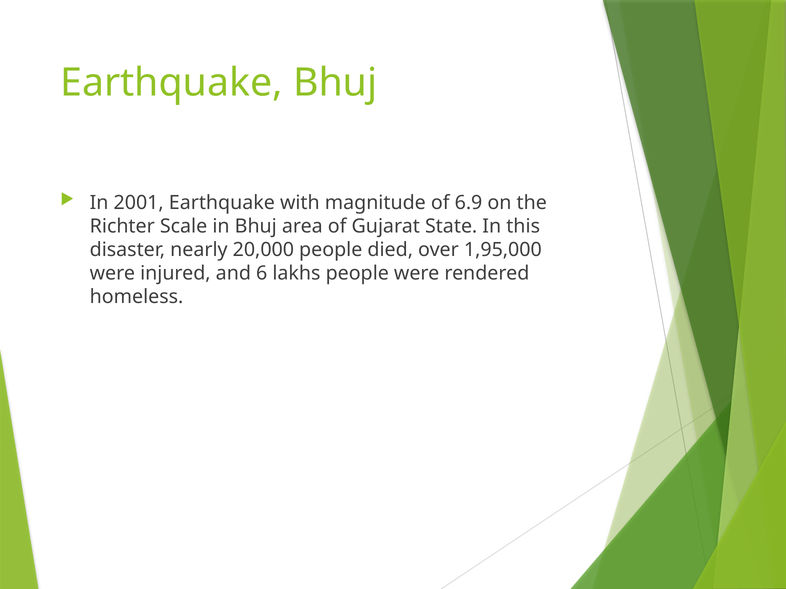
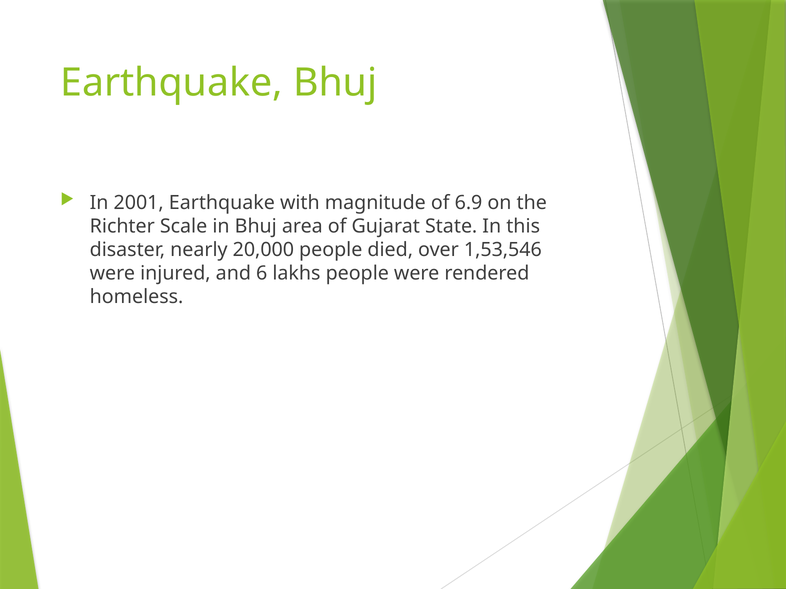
1,95,000: 1,95,000 -> 1,53,546 (503, 250)
